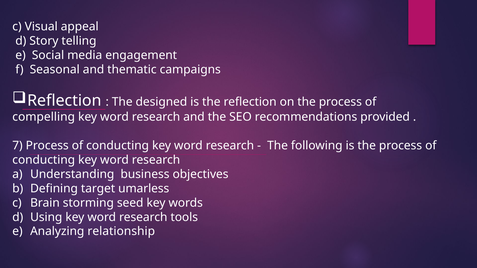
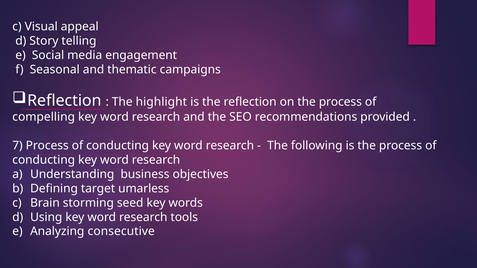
designed: designed -> highlight (161, 102)
relationship: relationship -> consecutive (121, 232)
